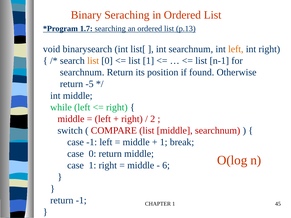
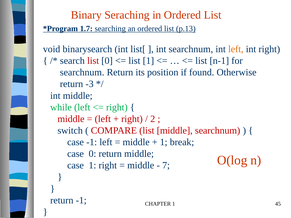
list colour: orange -> red (93, 61)
-5: -5 -> -3 (90, 84)
6: 6 -> 7 (166, 166)
